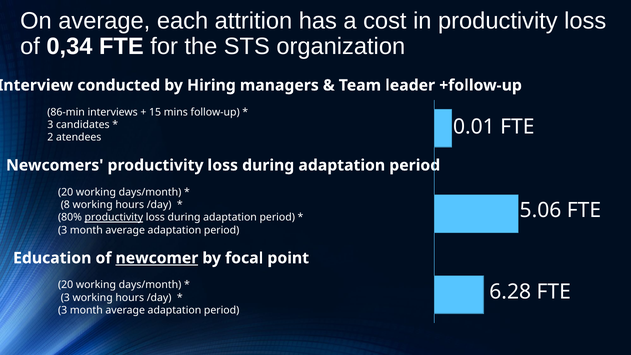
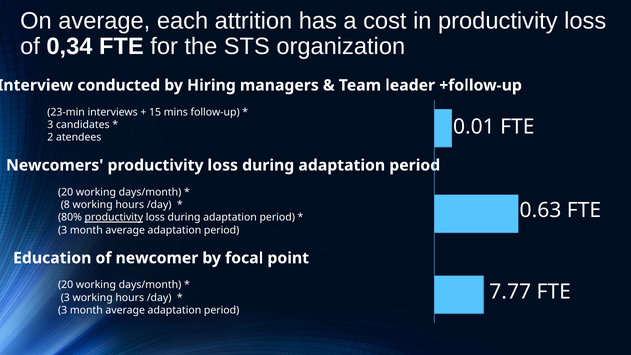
86-min: 86-min -> 23-min (66, 112)
5.06: 5.06 -> 0.63 (540, 210)
newcomer underline: present -> none (157, 258)
6.28: 6.28 -> 7.77 (510, 292)
